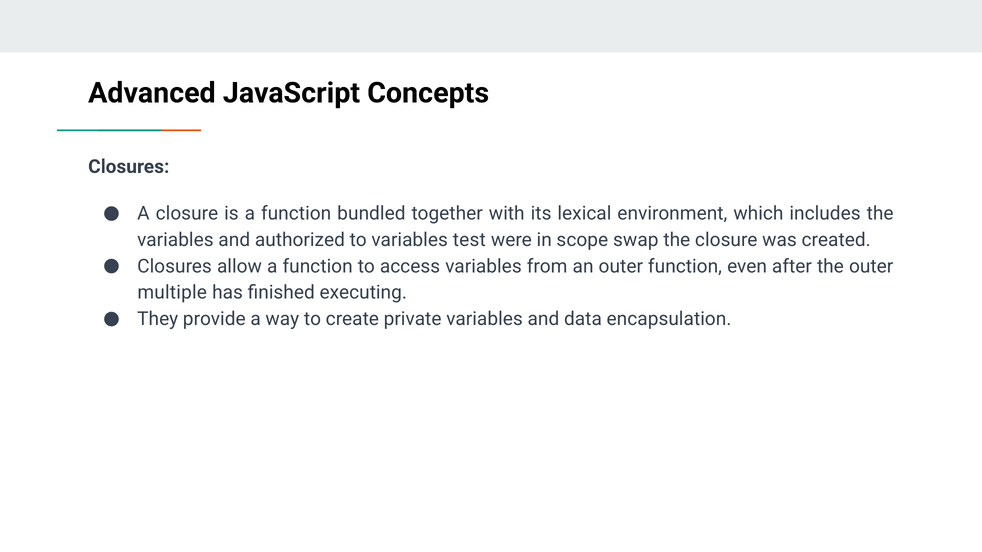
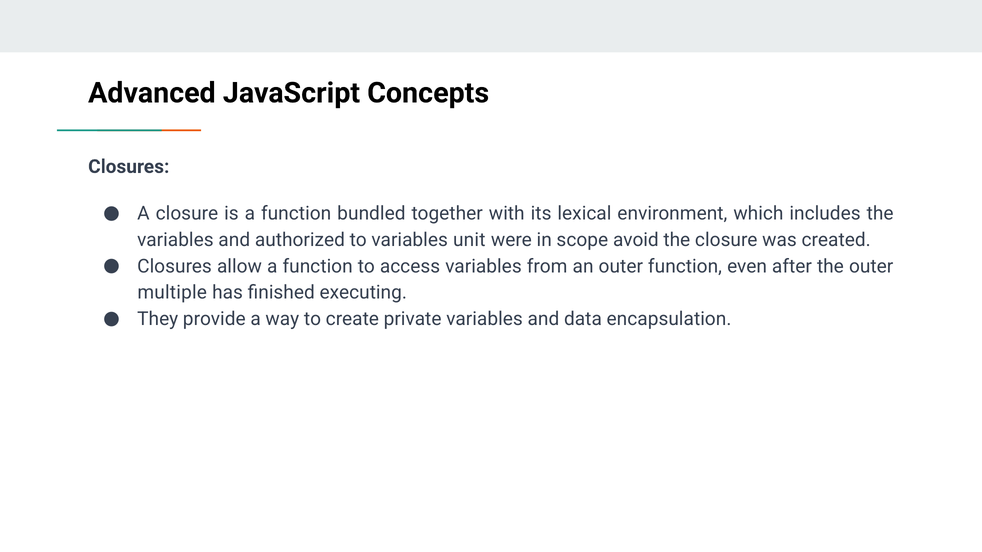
test: test -> unit (469, 240)
swap: swap -> avoid (636, 240)
